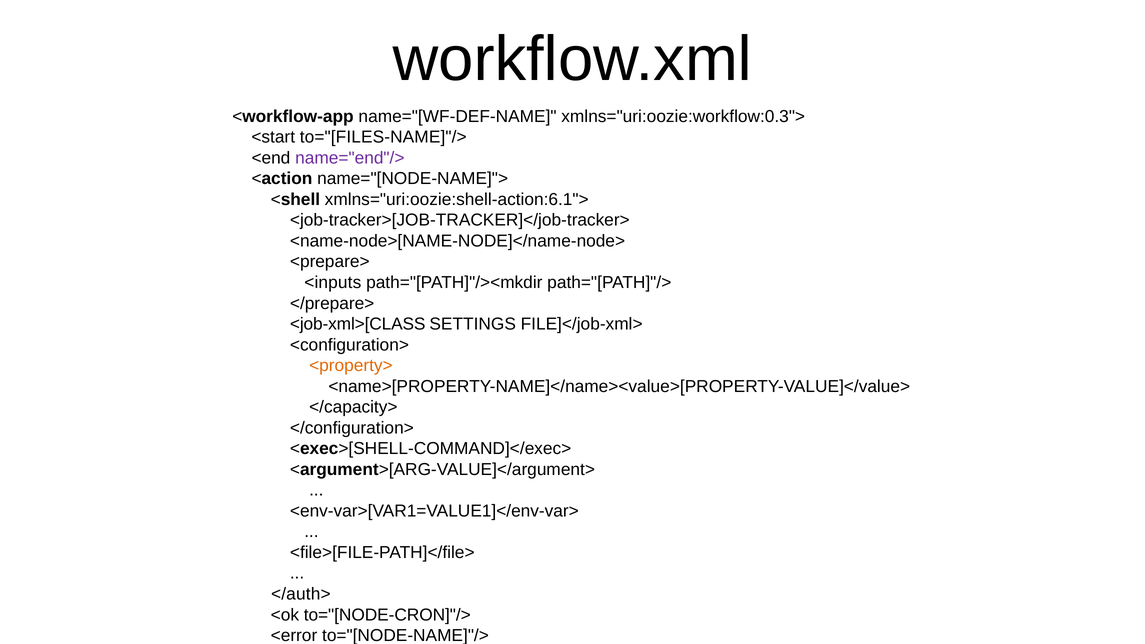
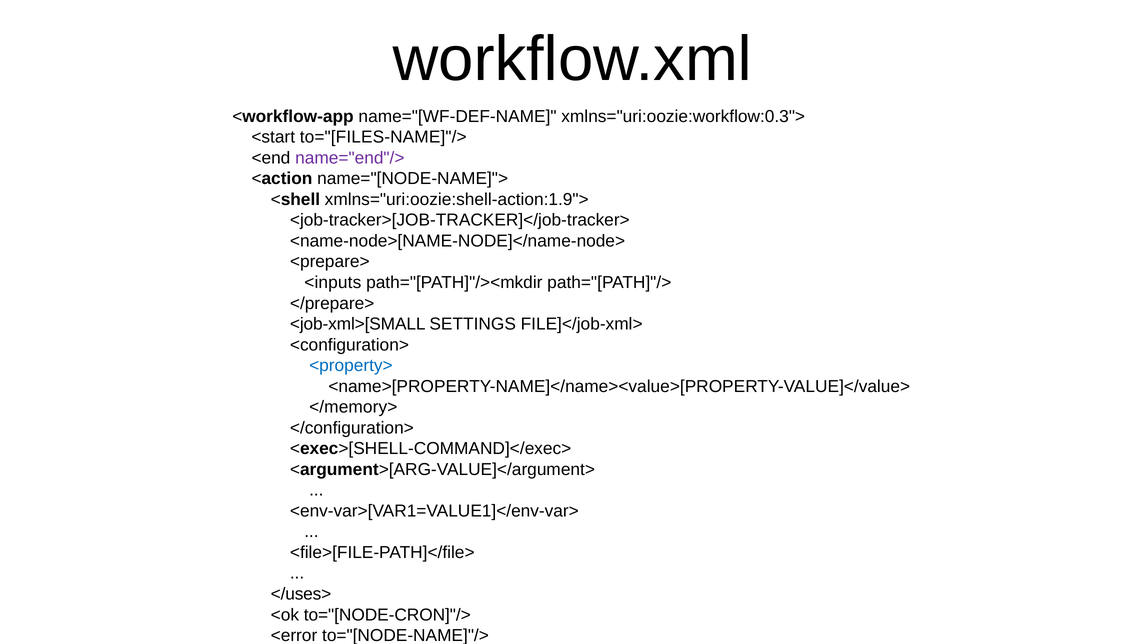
xmlns="uri:oozie:shell-action:6.1">: xmlns="uri:oozie:shell-action:6.1"> -> xmlns="uri:oozie:shell-action:1.9"> (457, 199)
<job-xml>[CLASS: <job-xml>[CLASS -> <job-xml>[SMALL (358, 324)
<property> colour: orange -> blue (351, 366)
</capacity>: </capacity> -> </memory> (353, 407)
</auth>: </auth> -> </uses> (301, 594)
